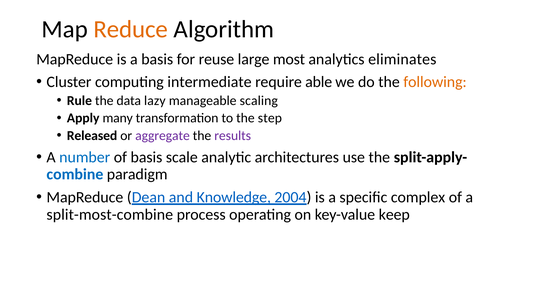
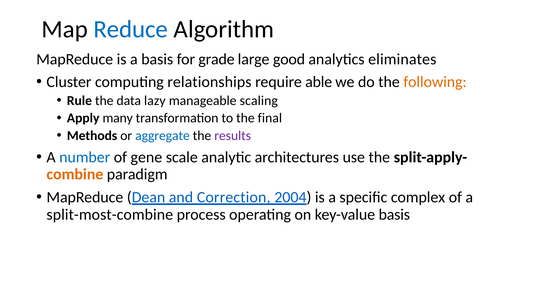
Reduce colour: orange -> blue (131, 29)
reuse: reuse -> grade (216, 59)
most: most -> good (289, 59)
intermediate: intermediate -> relationships (209, 82)
step: step -> final (270, 118)
Released: Released -> Methods (92, 136)
aggregate colour: purple -> blue (163, 136)
of basis: basis -> gene (146, 157)
combine colour: blue -> orange (75, 174)
Knowledge: Knowledge -> Correction (234, 197)
key-value keep: keep -> basis (394, 215)
